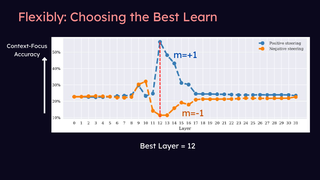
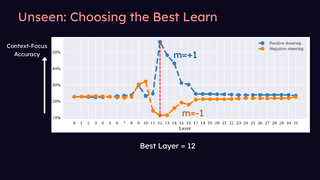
Flexibly: Flexibly -> Unseen (42, 17)
